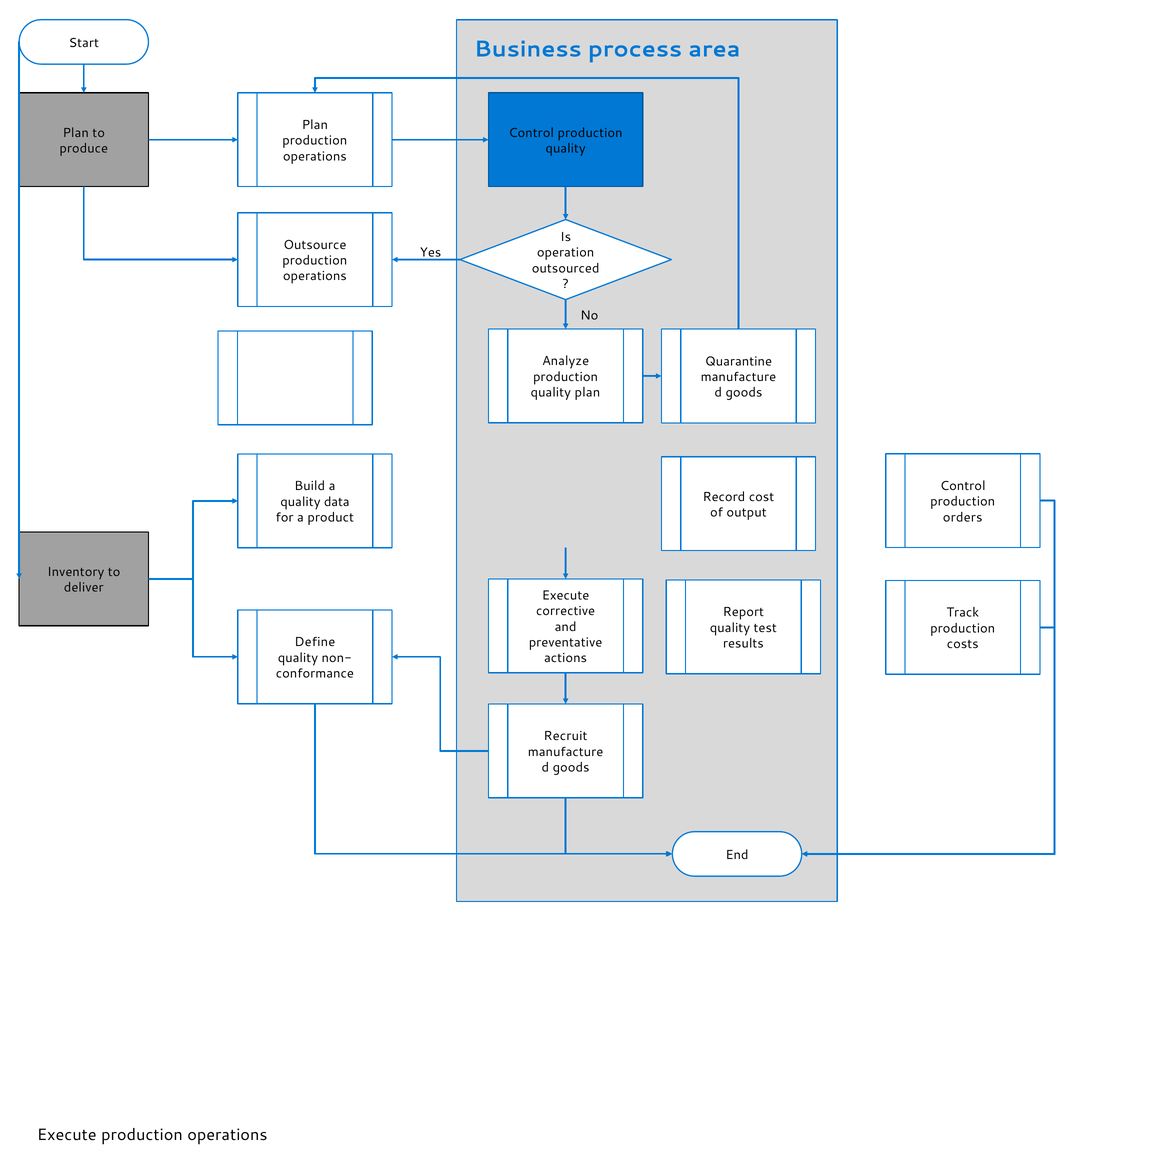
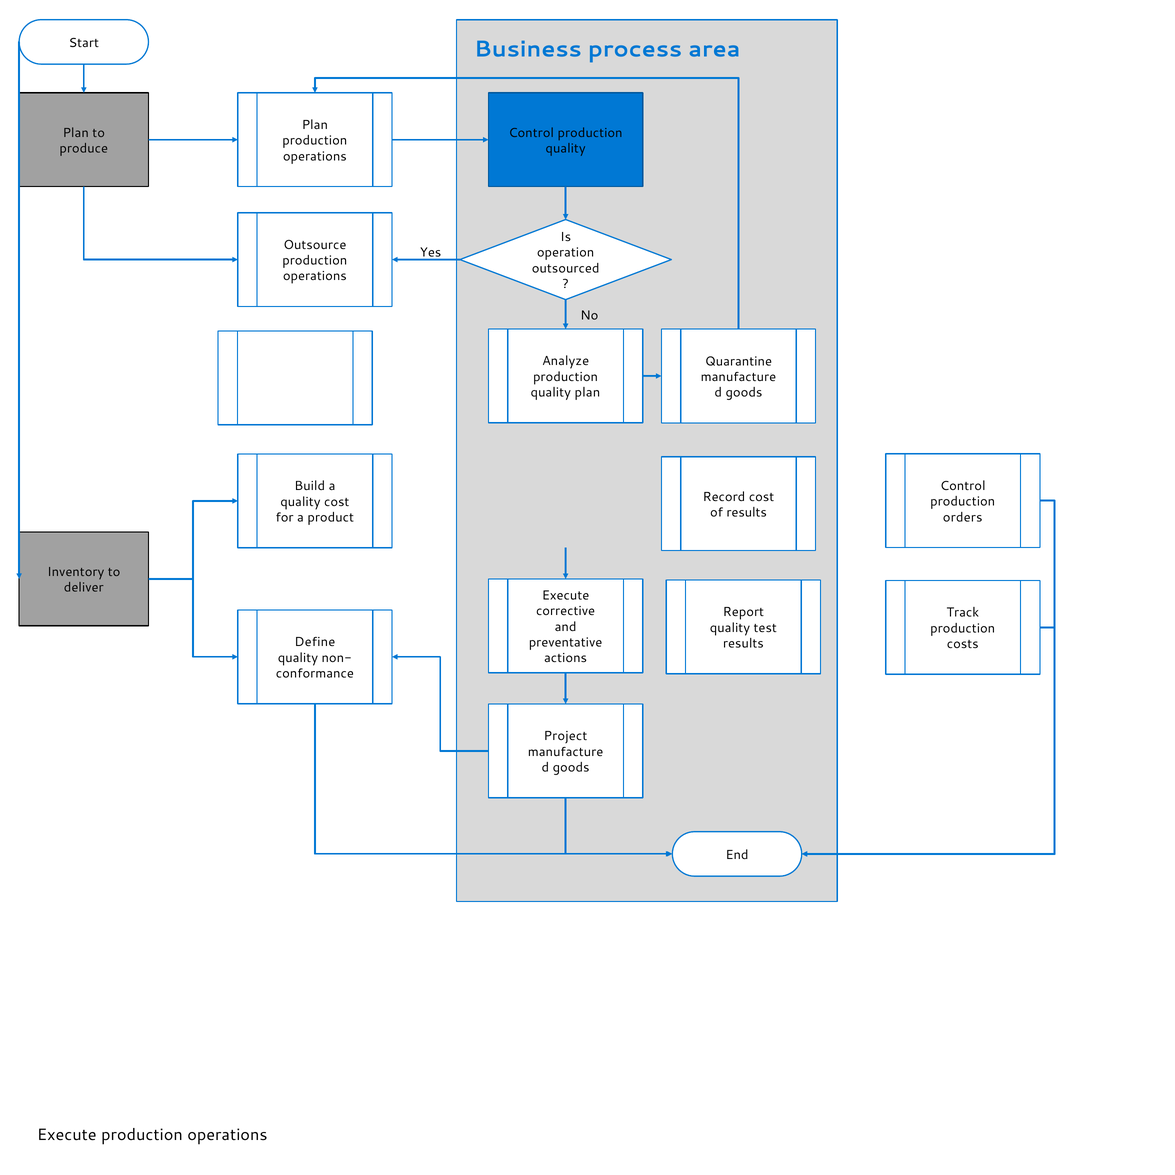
quality data: data -> cost (337, 502)
of output: output -> results (747, 512)
Recruit: Recruit -> Project (565, 736)
